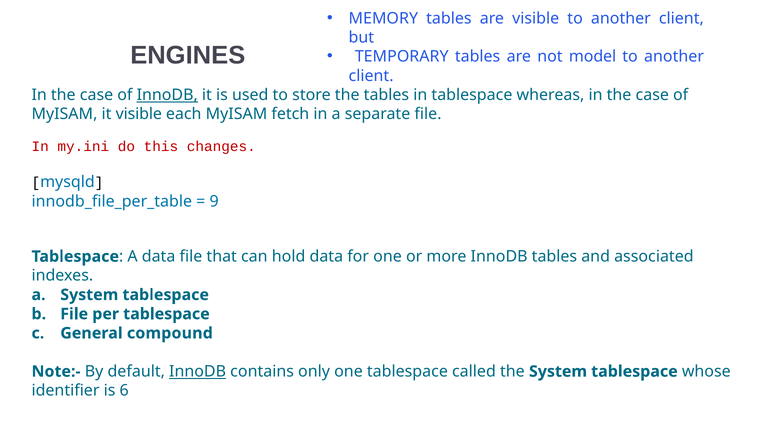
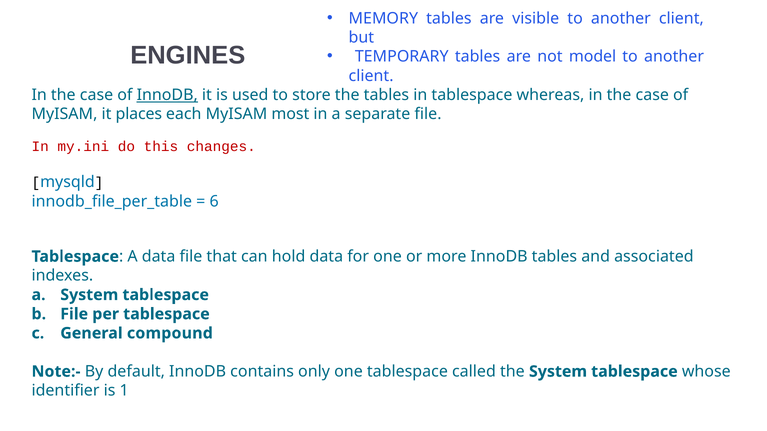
it visible: visible -> places (139, 114)
fetch: fetch -> most (290, 114)
9: 9 -> 6 (214, 201)
InnoDB underline: present -> none (198, 372)
6: 6 -> 1 (124, 391)
